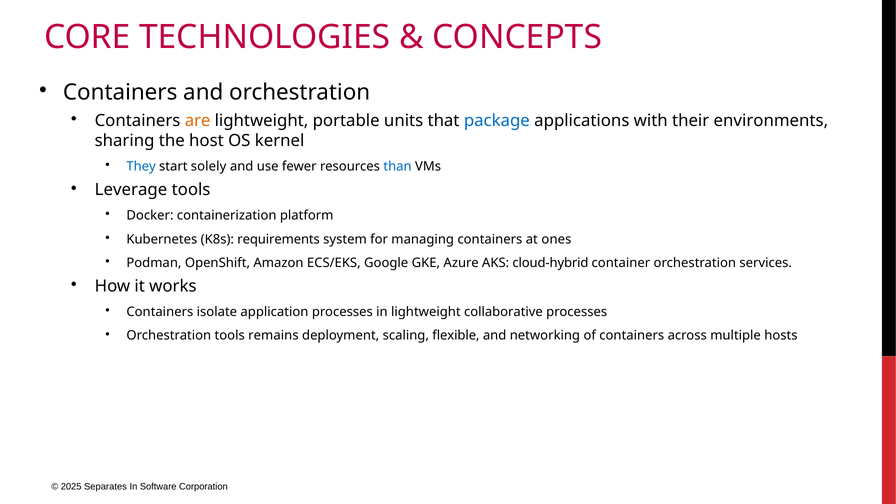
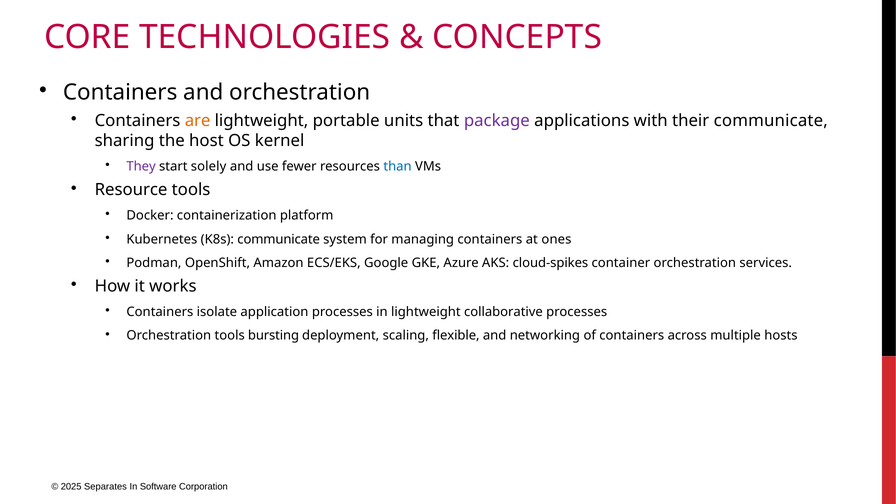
package colour: blue -> purple (497, 121)
their environments: environments -> communicate (771, 121)
They colour: blue -> purple (141, 166)
Leverage: Leverage -> Resource (131, 190)
K8s requirements: requirements -> communicate (279, 239)
cloud-hybrid: cloud-hybrid -> cloud-spikes (550, 263)
remains: remains -> bursting (274, 336)
